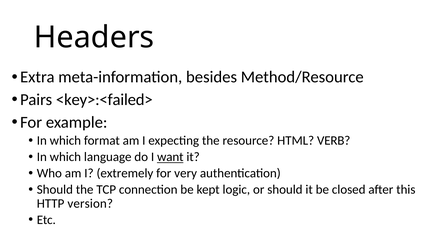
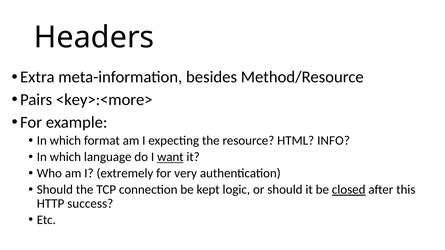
<key>:<failed>: <key>:<failed> -> <key>:<more> (104, 100)
VERB: VERB -> INFO (334, 141)
closed underline: none -> present (349, 190)
version: version -> success (90, 204)
